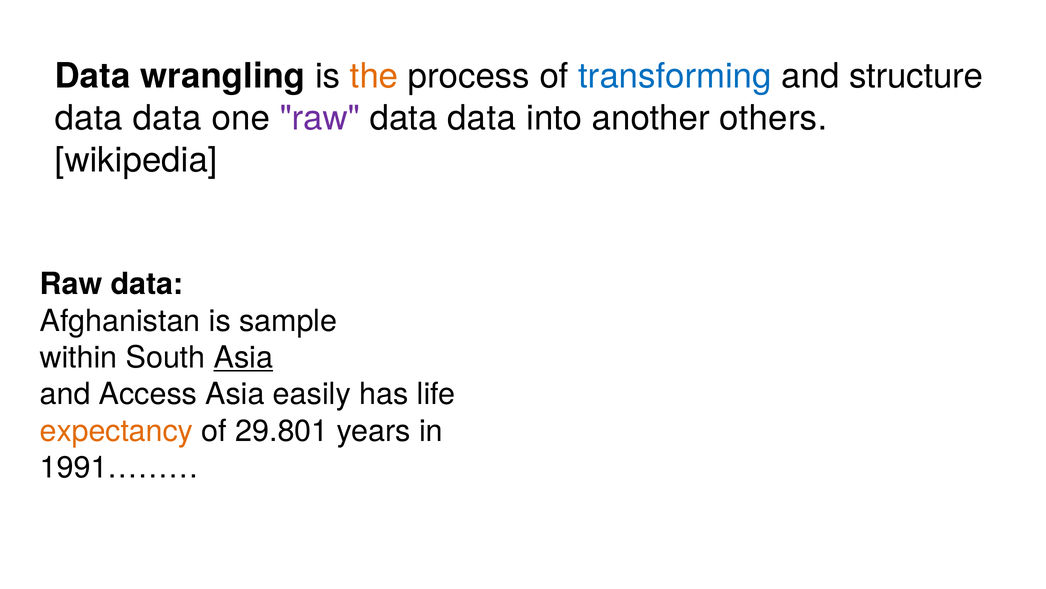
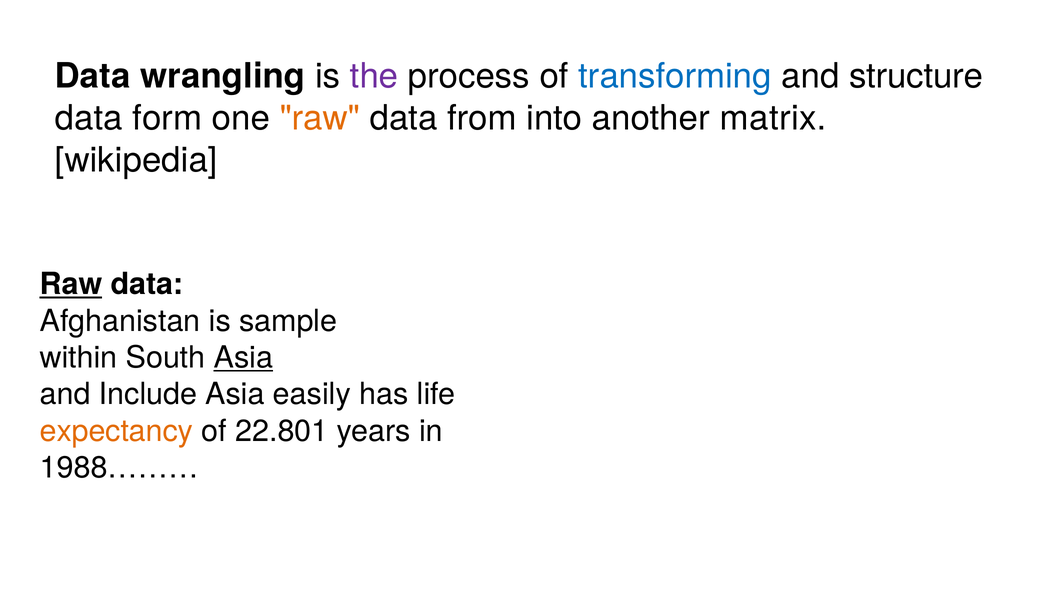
the colour: orange -> purple (374, 76)
data: data -> form (167, 118)
raw colour: purple -> orange (320, 118)
data: data -> from (482, 118)
others: others -> matrix (773, 118)
Raw underline: none -> present (71, 284)
Access: Access -> Include (148, 394)
29.801: 29.801 -> 22.801 (282, 431)
1991………: 1991……… -> 1988……… (119, 467)
